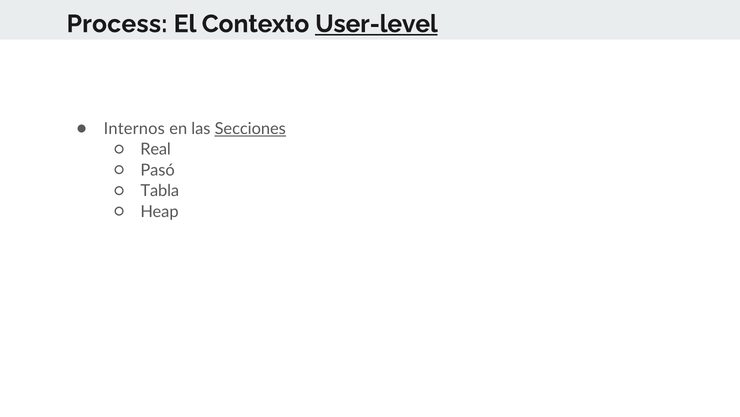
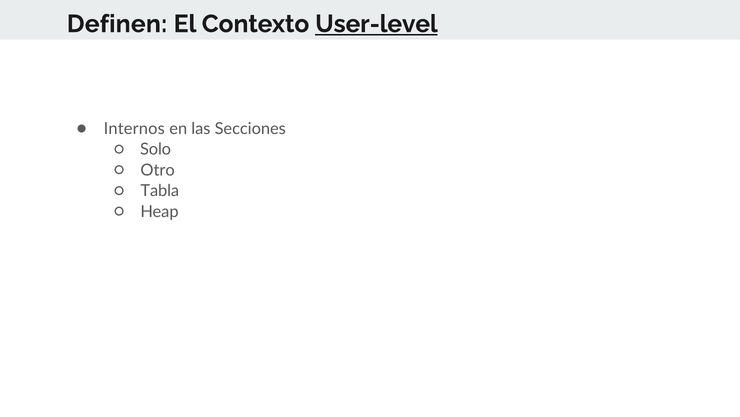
Process: Process -> Definen (117, 24)
Secciones underline: present -> none (250, 129)
Real: Real -> Solo (156, 149)
Pasó: Pasó -> Otro (158, 170)
